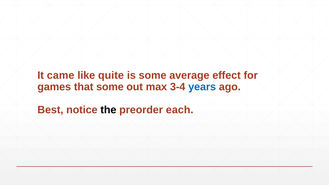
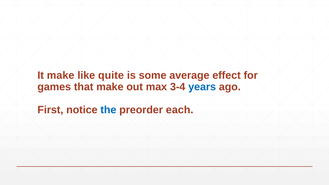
It came: came -> make (61, 75)
that some: some -> make (110, 87)
Best: Best -> First (50, 110)
the colour: black -> blue (108, 110)
